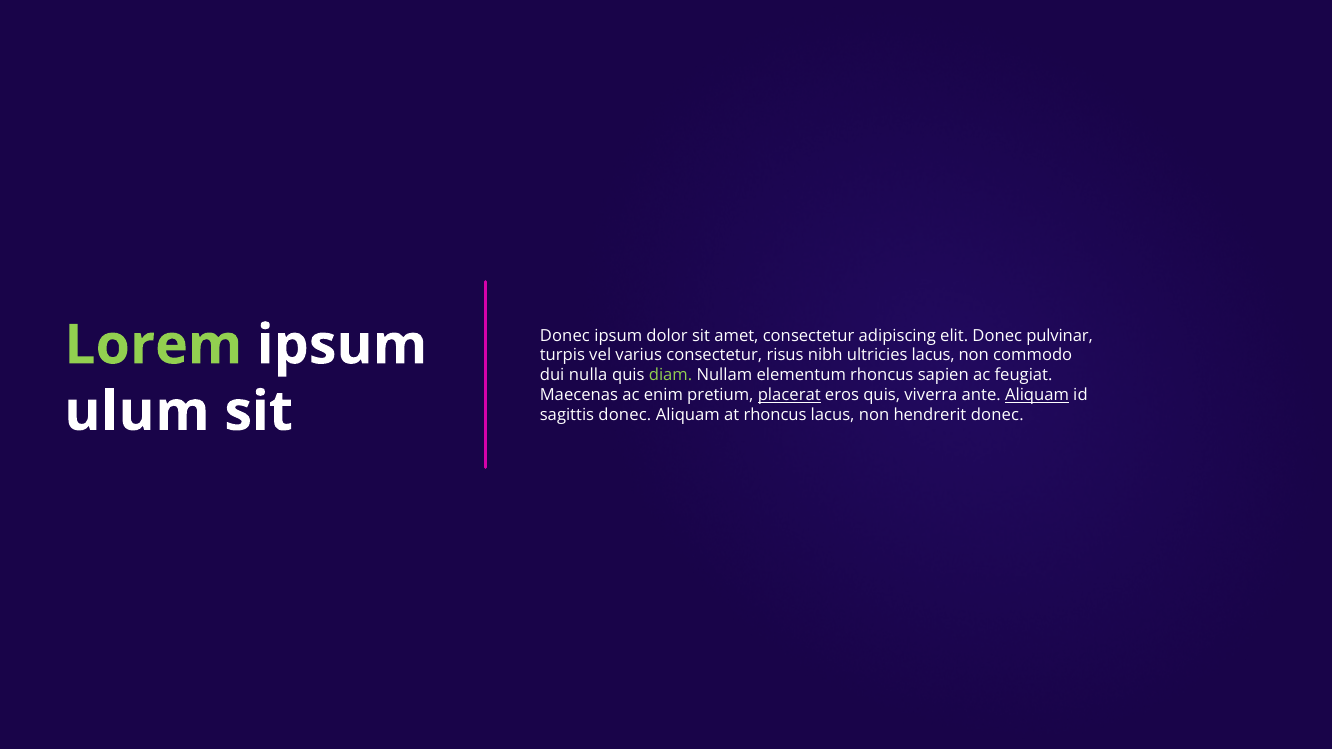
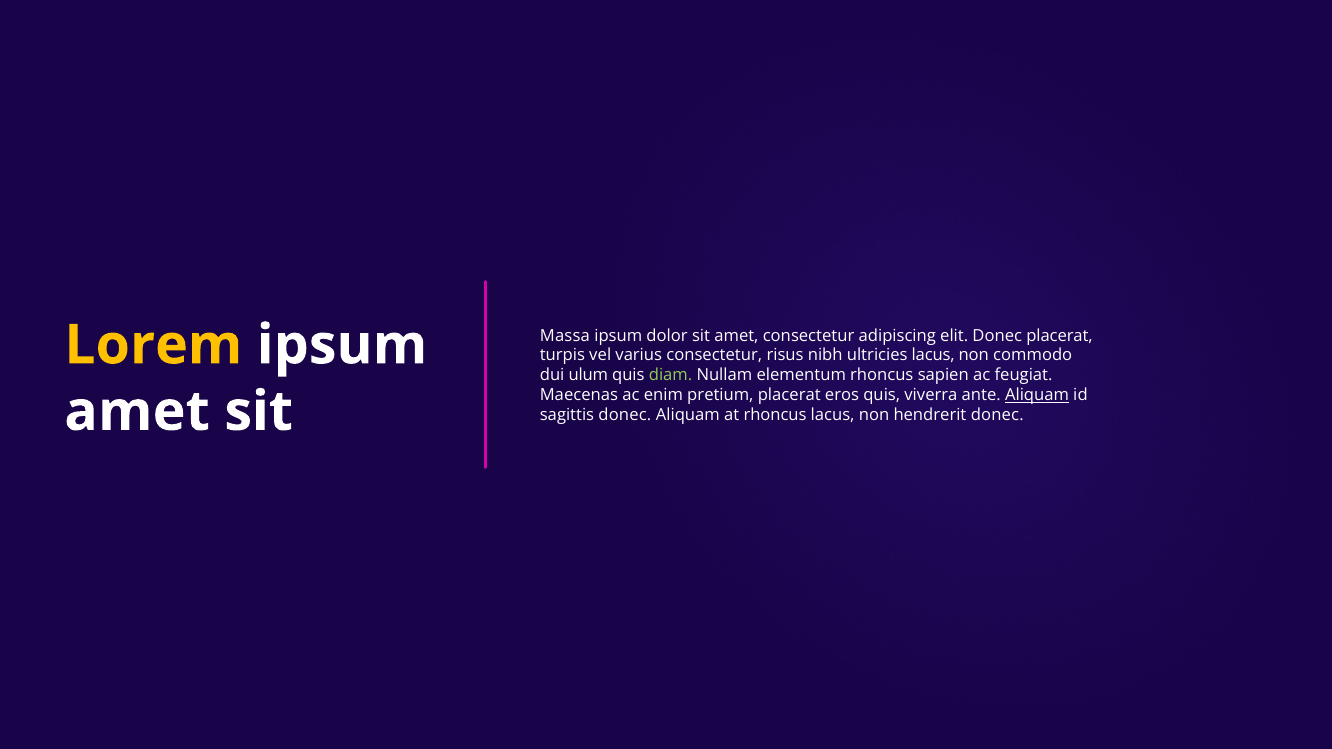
Lorem colour: light green -> yellow (153, 345)
Donec: Donec -> Massa (565, 336)
Donec pulvinar: pulvinar -> placerat (1060, 336)
nulla: nulla -> ulum (588, 376)
ulum: ulum -> amet (137, 412)
placerat underline: present -> none (789, 396)
